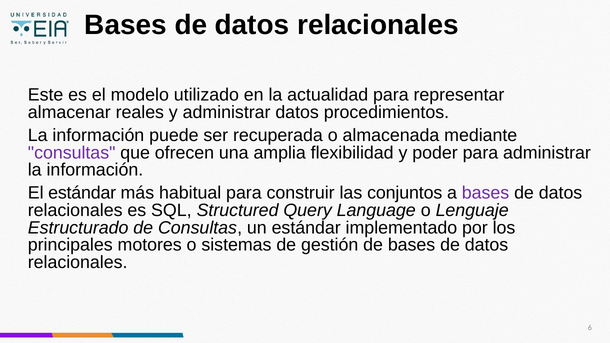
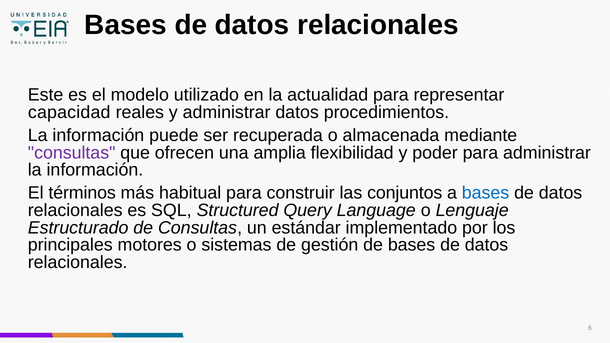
almacenar: almacenar -> capacidad (69, 112)
El estándar: estándar -> términos (82, 193)
bases colour: purple -> blue (486, 193)
